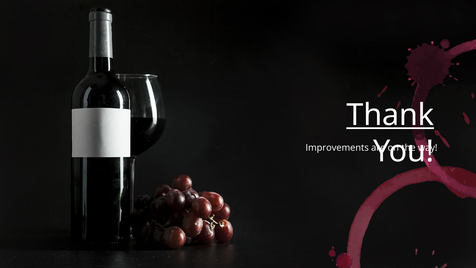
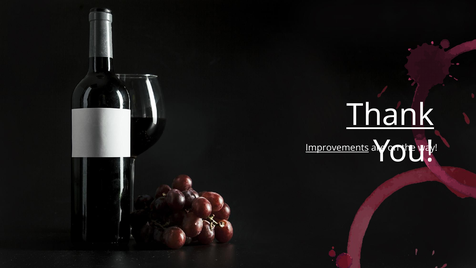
Improvements underline: none -> present (337, 148)
